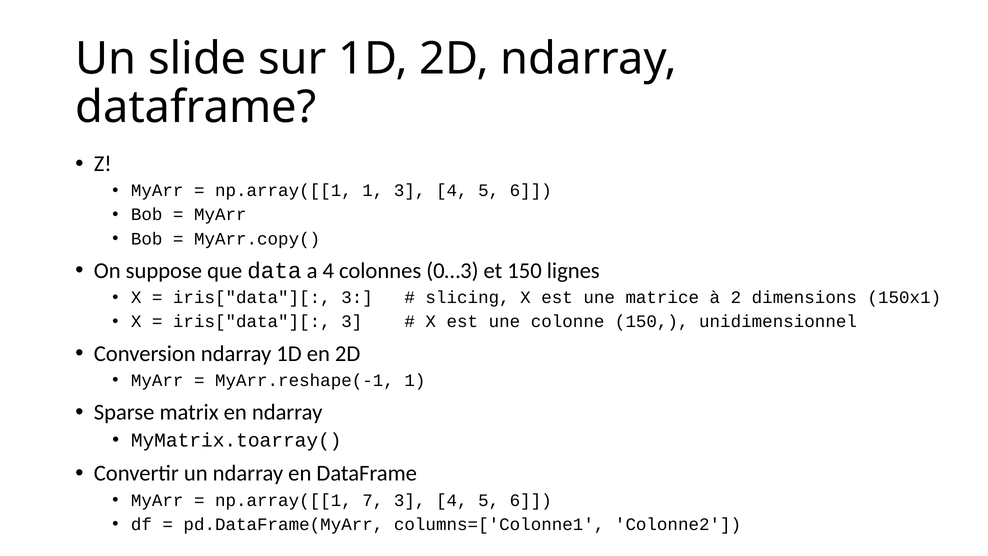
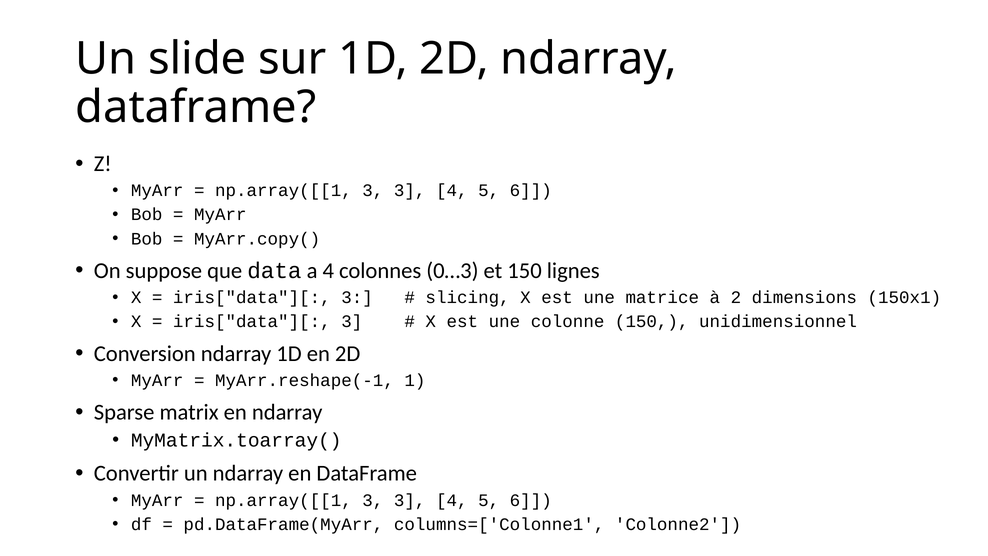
1: 1 -> 3 (373, 191)
7: 7 -> 3 (373, 500)
